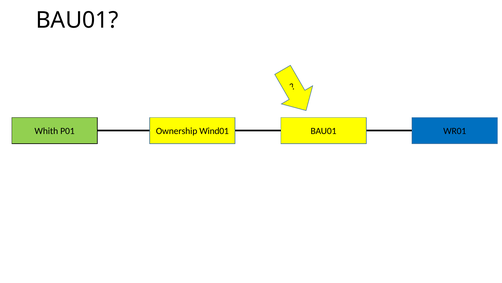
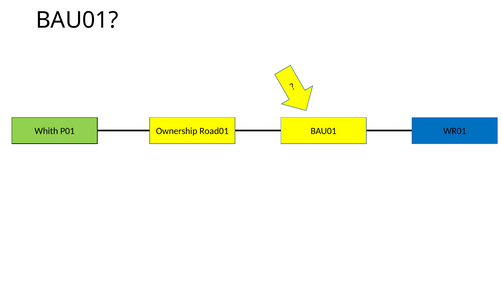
Wind01: Wind01 -> Road01 (214, 131)
